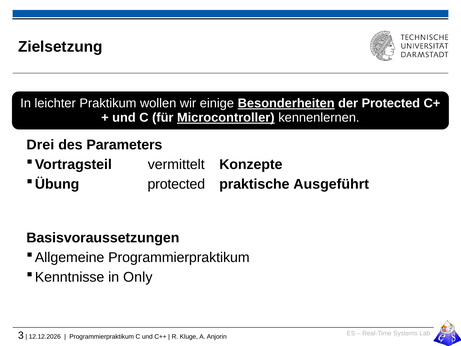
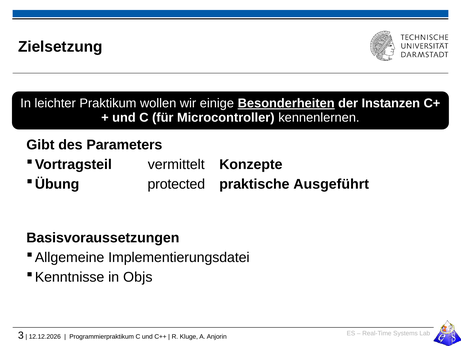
der Protected: Protected -> Instanzen (391, 103)
Microcontroller underline: present -> none (226, 118)
Drei: Drei -> Gibt (40, 145)
Programmierpraktikum: Programmierpraktikum -> Implementierungsdatei (179, 257)
Only: Only -> Objs (138, 277)
